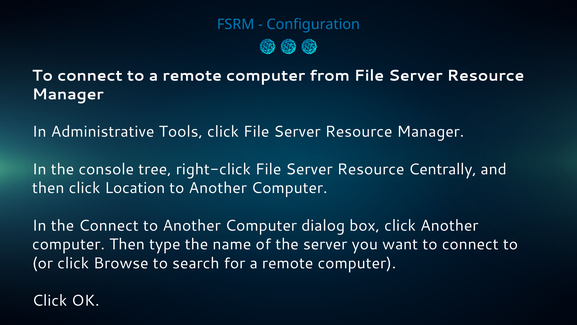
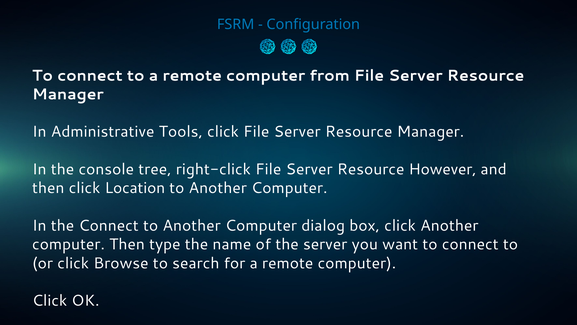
Centrally: Centrally -> However (443, 169)
